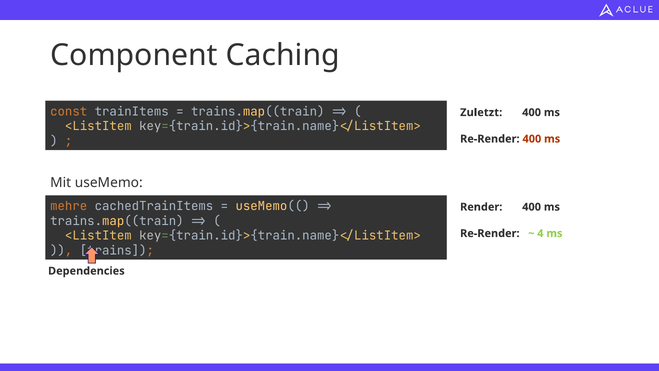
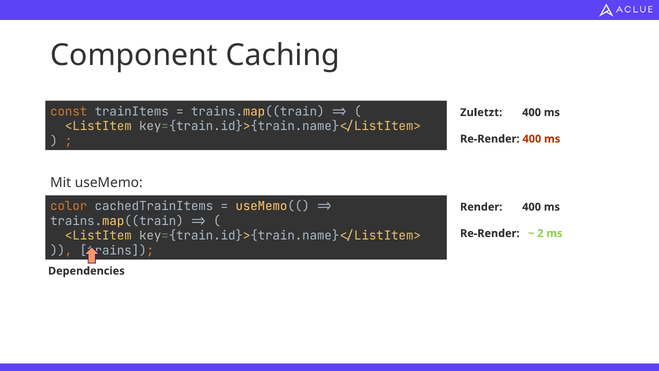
mehre: mehre -> color (69, 206)
4: 4 -> 2 (540, 233)
